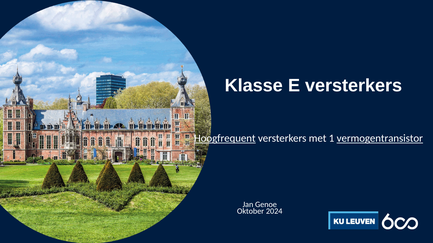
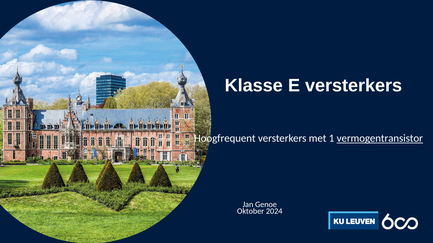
Hoogfrequent underline: present -> none (225, 139)
